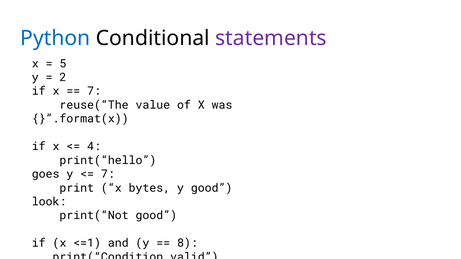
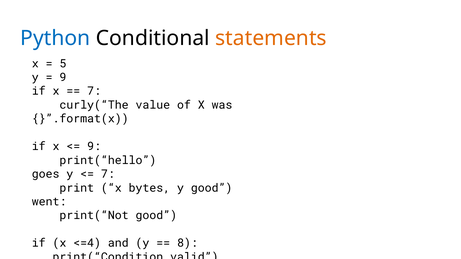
statements colour: purple -> orange (271, 38)
2: 2 -> 9 (63, 77)
reuse(“The: reuse(“The -> curly(“The (94, 105)
4: 4 -> 9 (94, 147)
look: look -> went (49, 202)
<=1: <=1 -> <=4 (87, 243)
